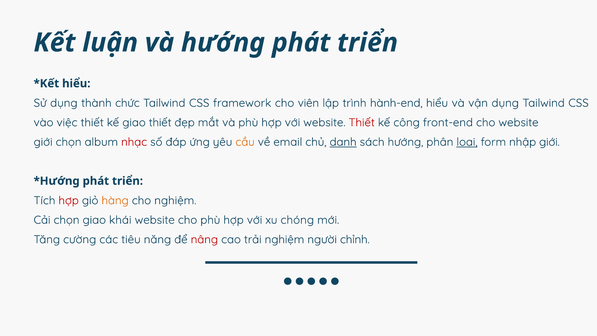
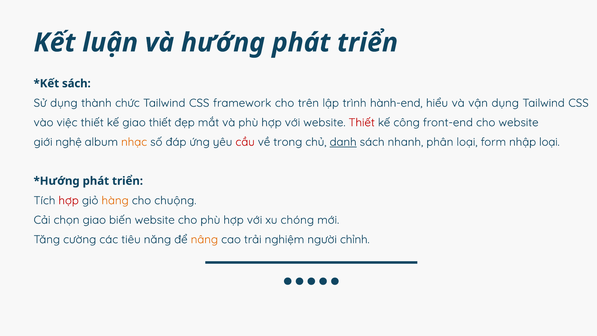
hiểu: hiểu -> sách (76, 83)
viên: viên -> trên (308, 103)
giới chọn: chọn -> nghệ (69, 142)
nhạc colour: red -> orange (134, 142)
cầu colour: orange -> red (245, 142)
email: email -> trong (288, 142)
sách hướng: hướng -> nhanh (405, 142)
loại underline: present -> none (467, 142)
nhập giới: giới -> loại (549, 142)
cho nghiệm: nghiệm -> chuộng (175, 200)
khái: khái -> biến (120, 220)
nâng colour: red -> orange (204, 239)
